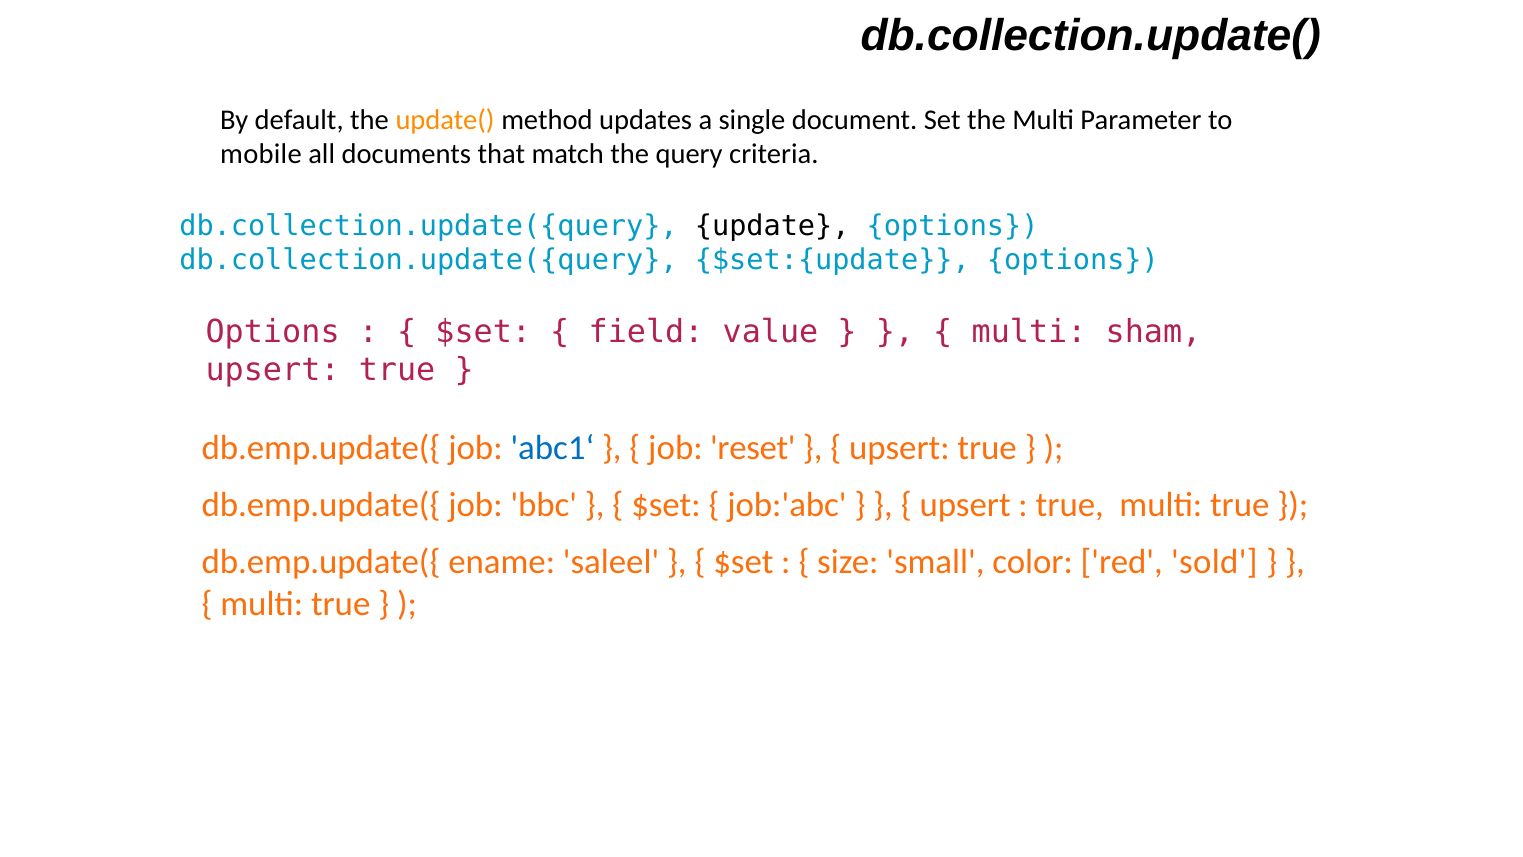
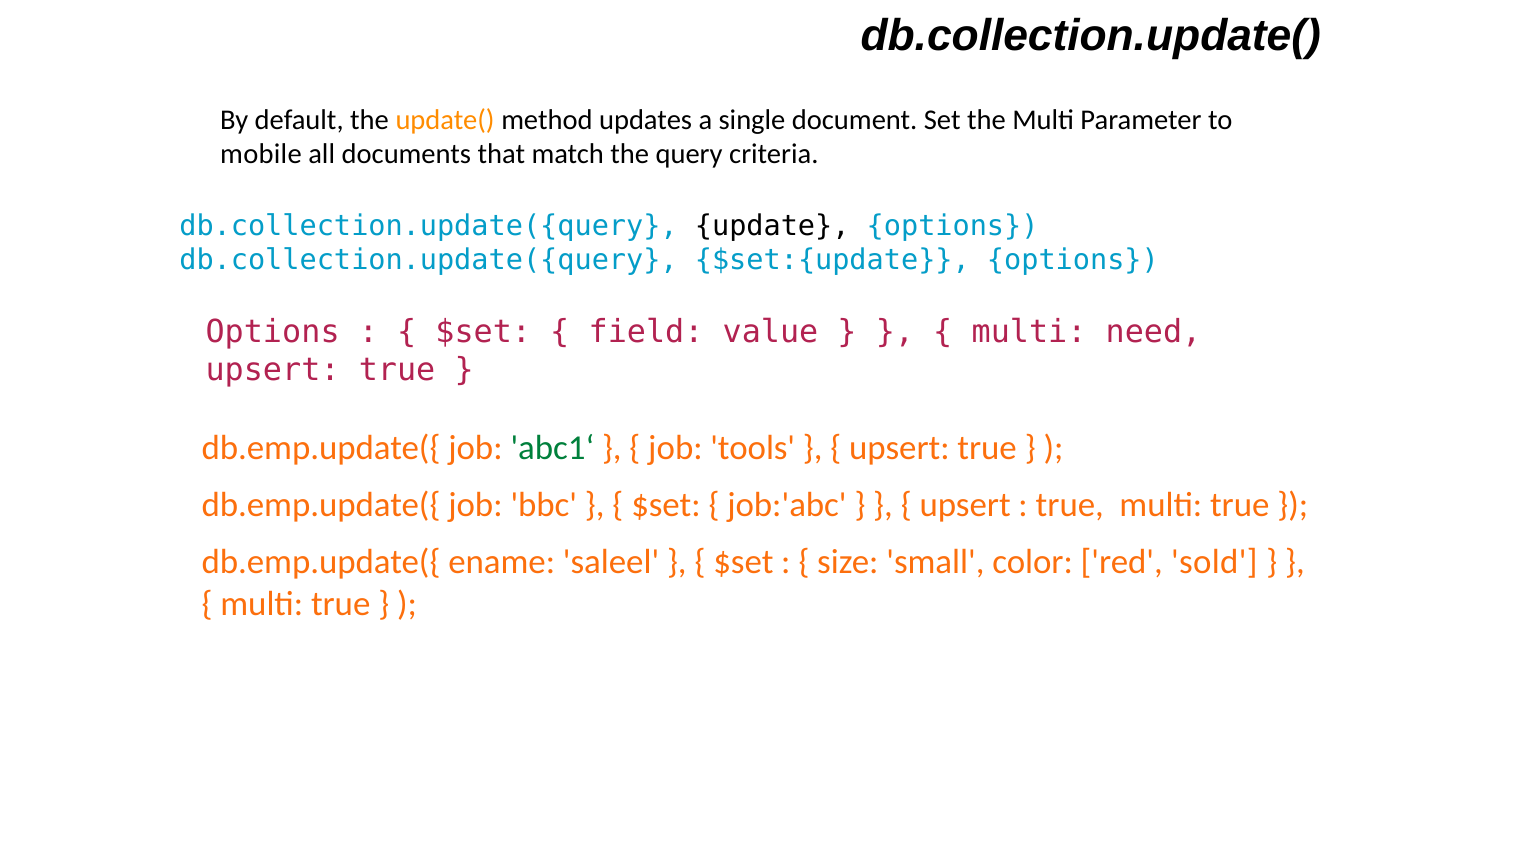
sham: sham -> need (1153, 331)
abc1‘ colour: blue -> green (552, 448)
reset: reset -> tools (753, 448)
